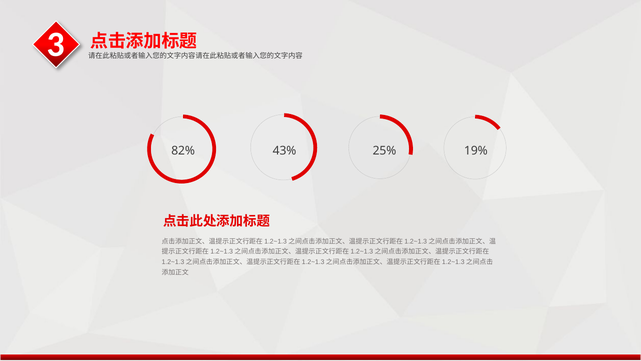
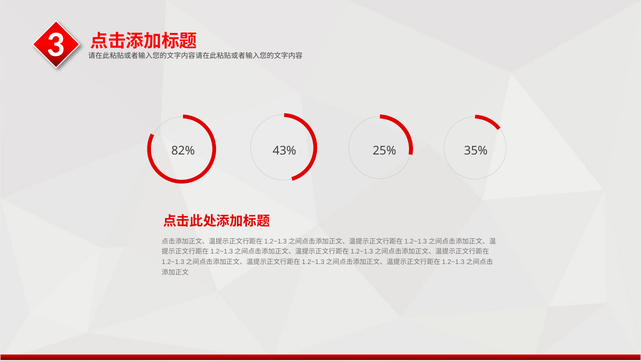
19%: 19% -> 35% (476, 151)
